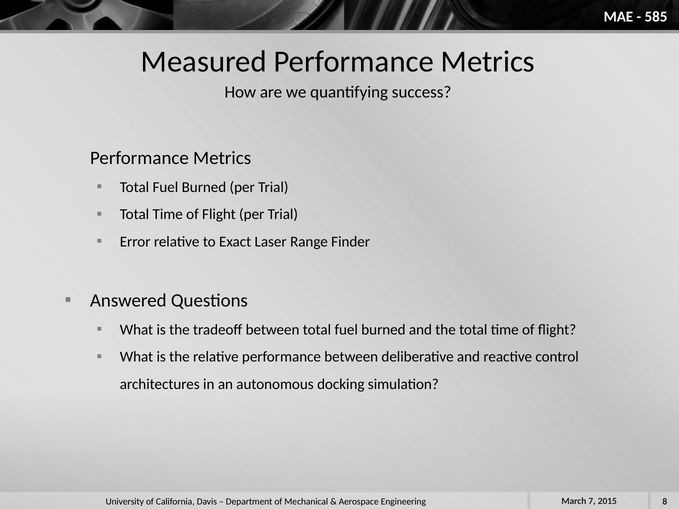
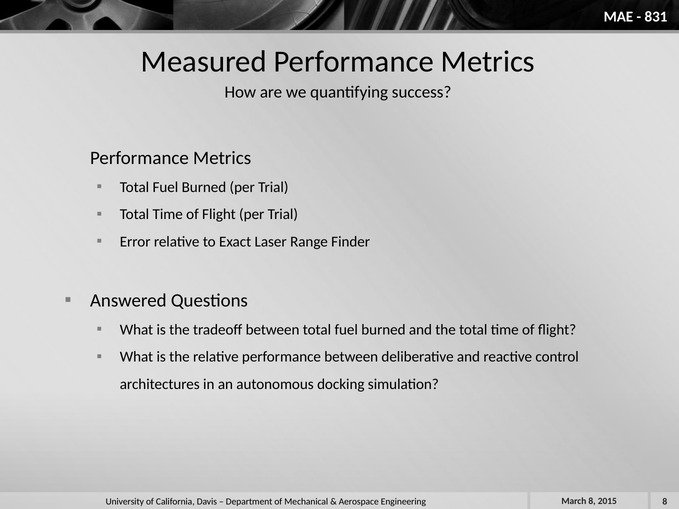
585: 585 -> 831 (656, 17)
March 7: 7 -> 8 (592, 501)
